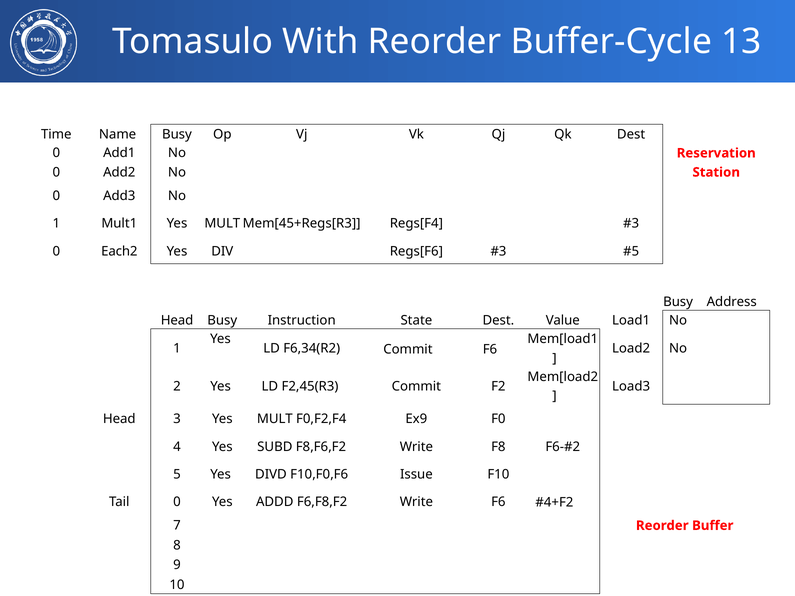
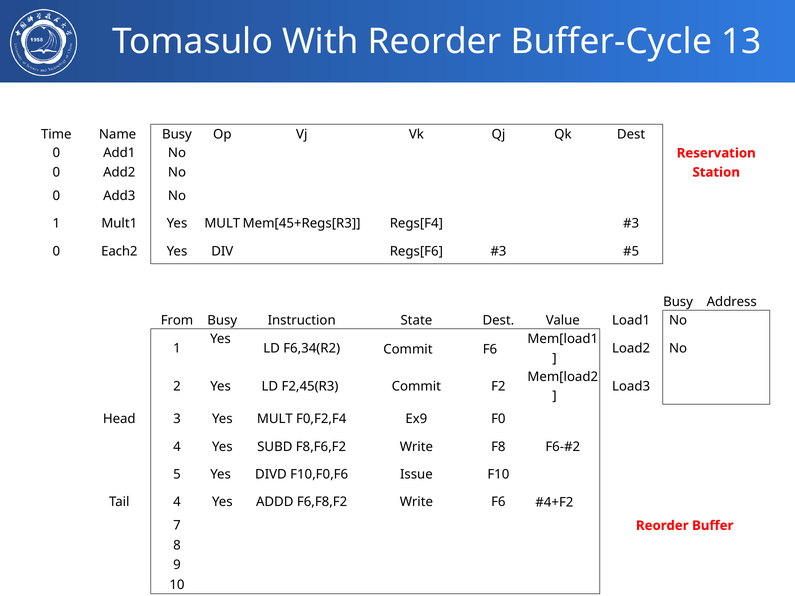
Head: Head -> From (177, 321)
Tail 0: 0 -> 4 (177, 502)
